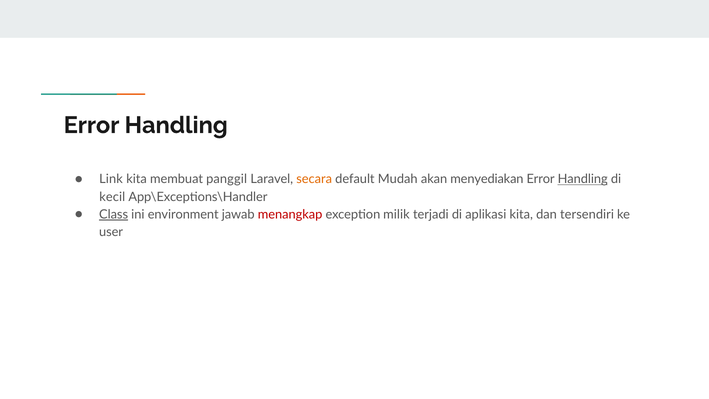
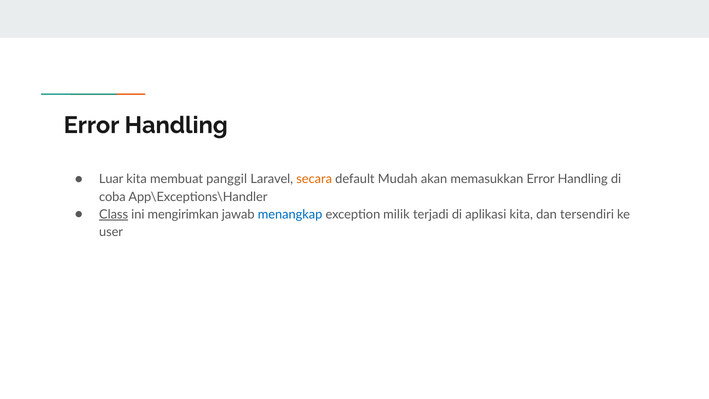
Link: Link -> Luar (111, 179)
menyediakan: menyediakan -> memasukkan (487, 179)
Handling underline: present -> none (583, 179)
kecil: kecil -> coba (112, 197)
environment: environment -> mengirimkan (183, 214)
menangkap colour: red -> blue (290, 214)
